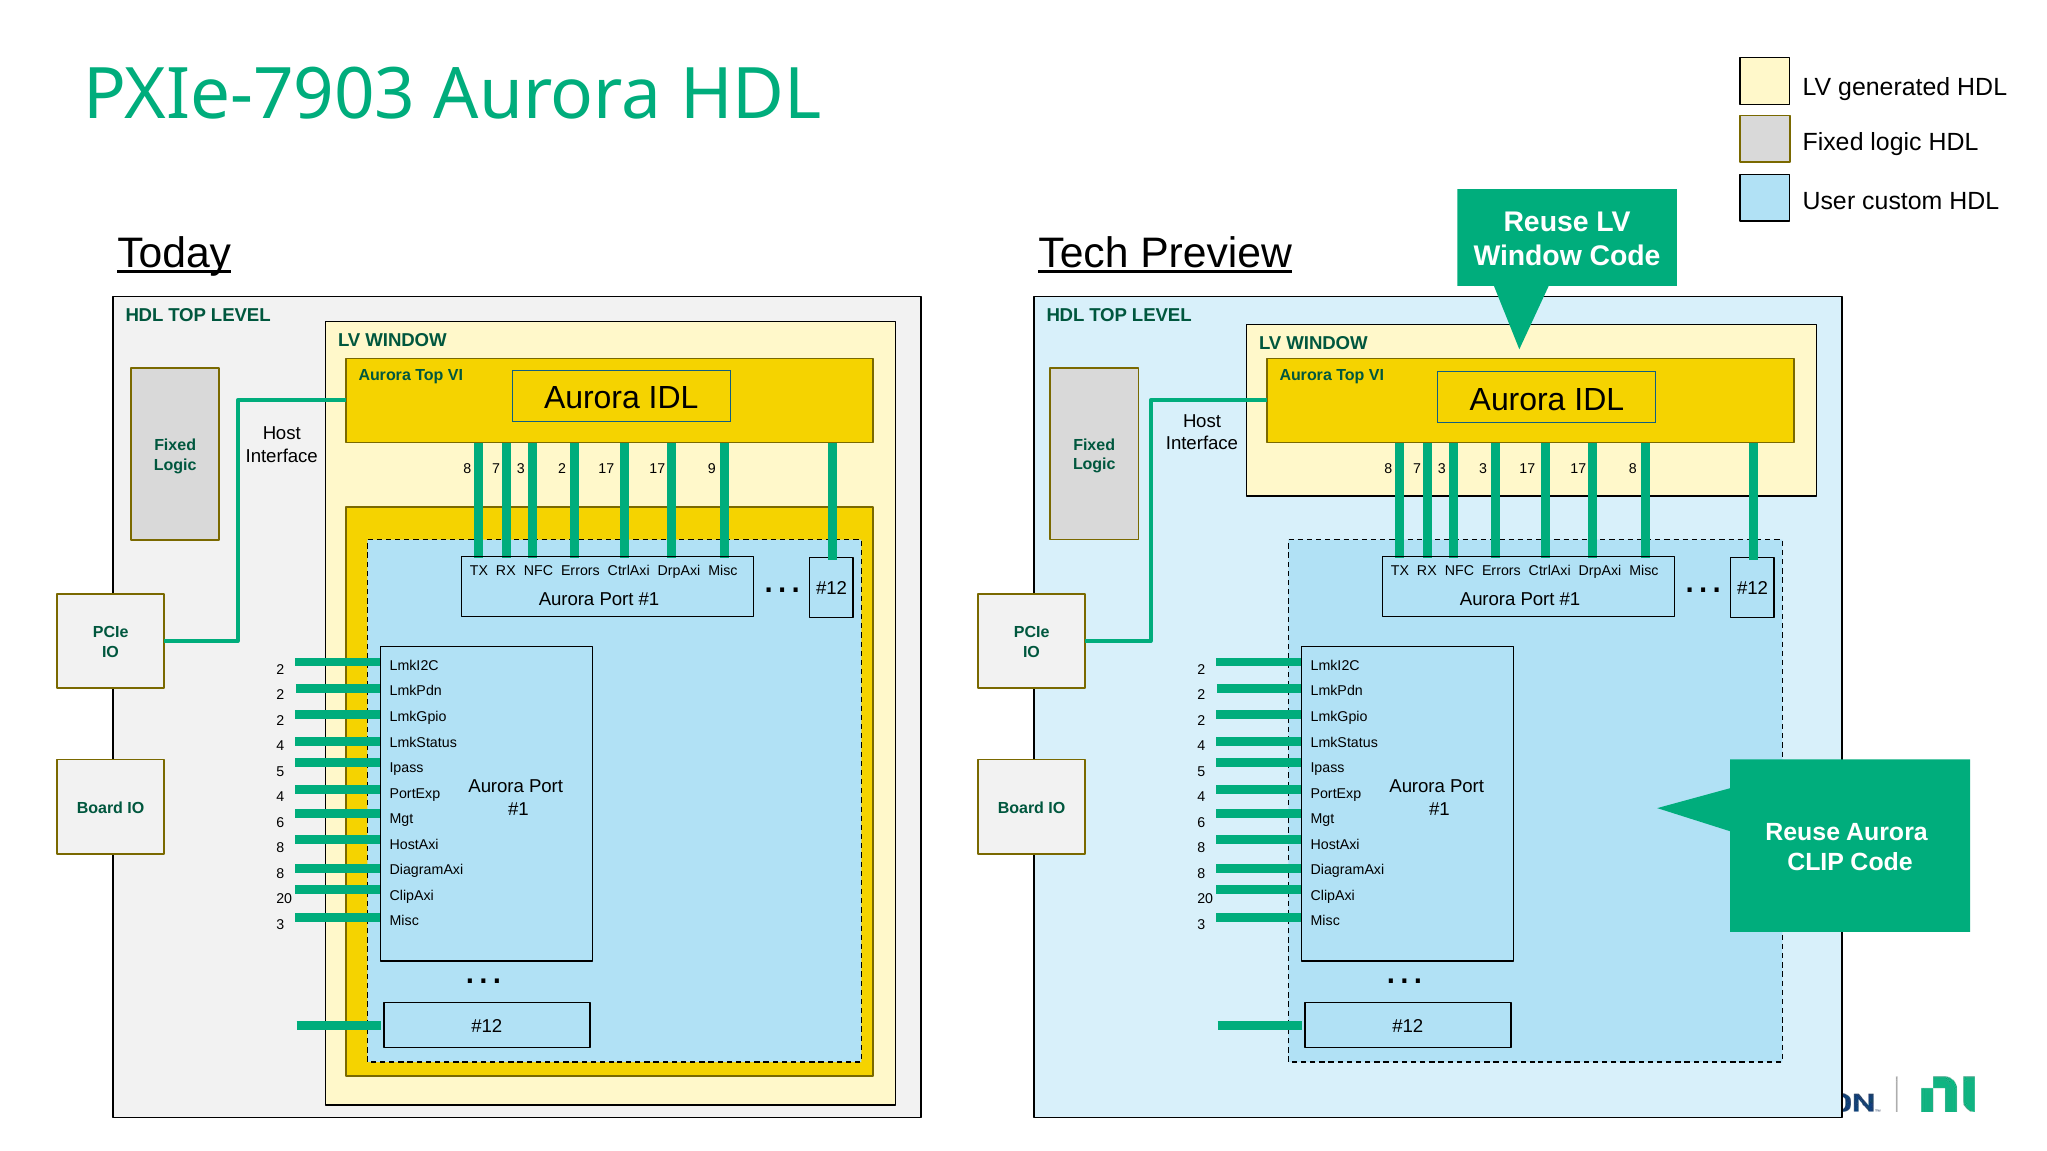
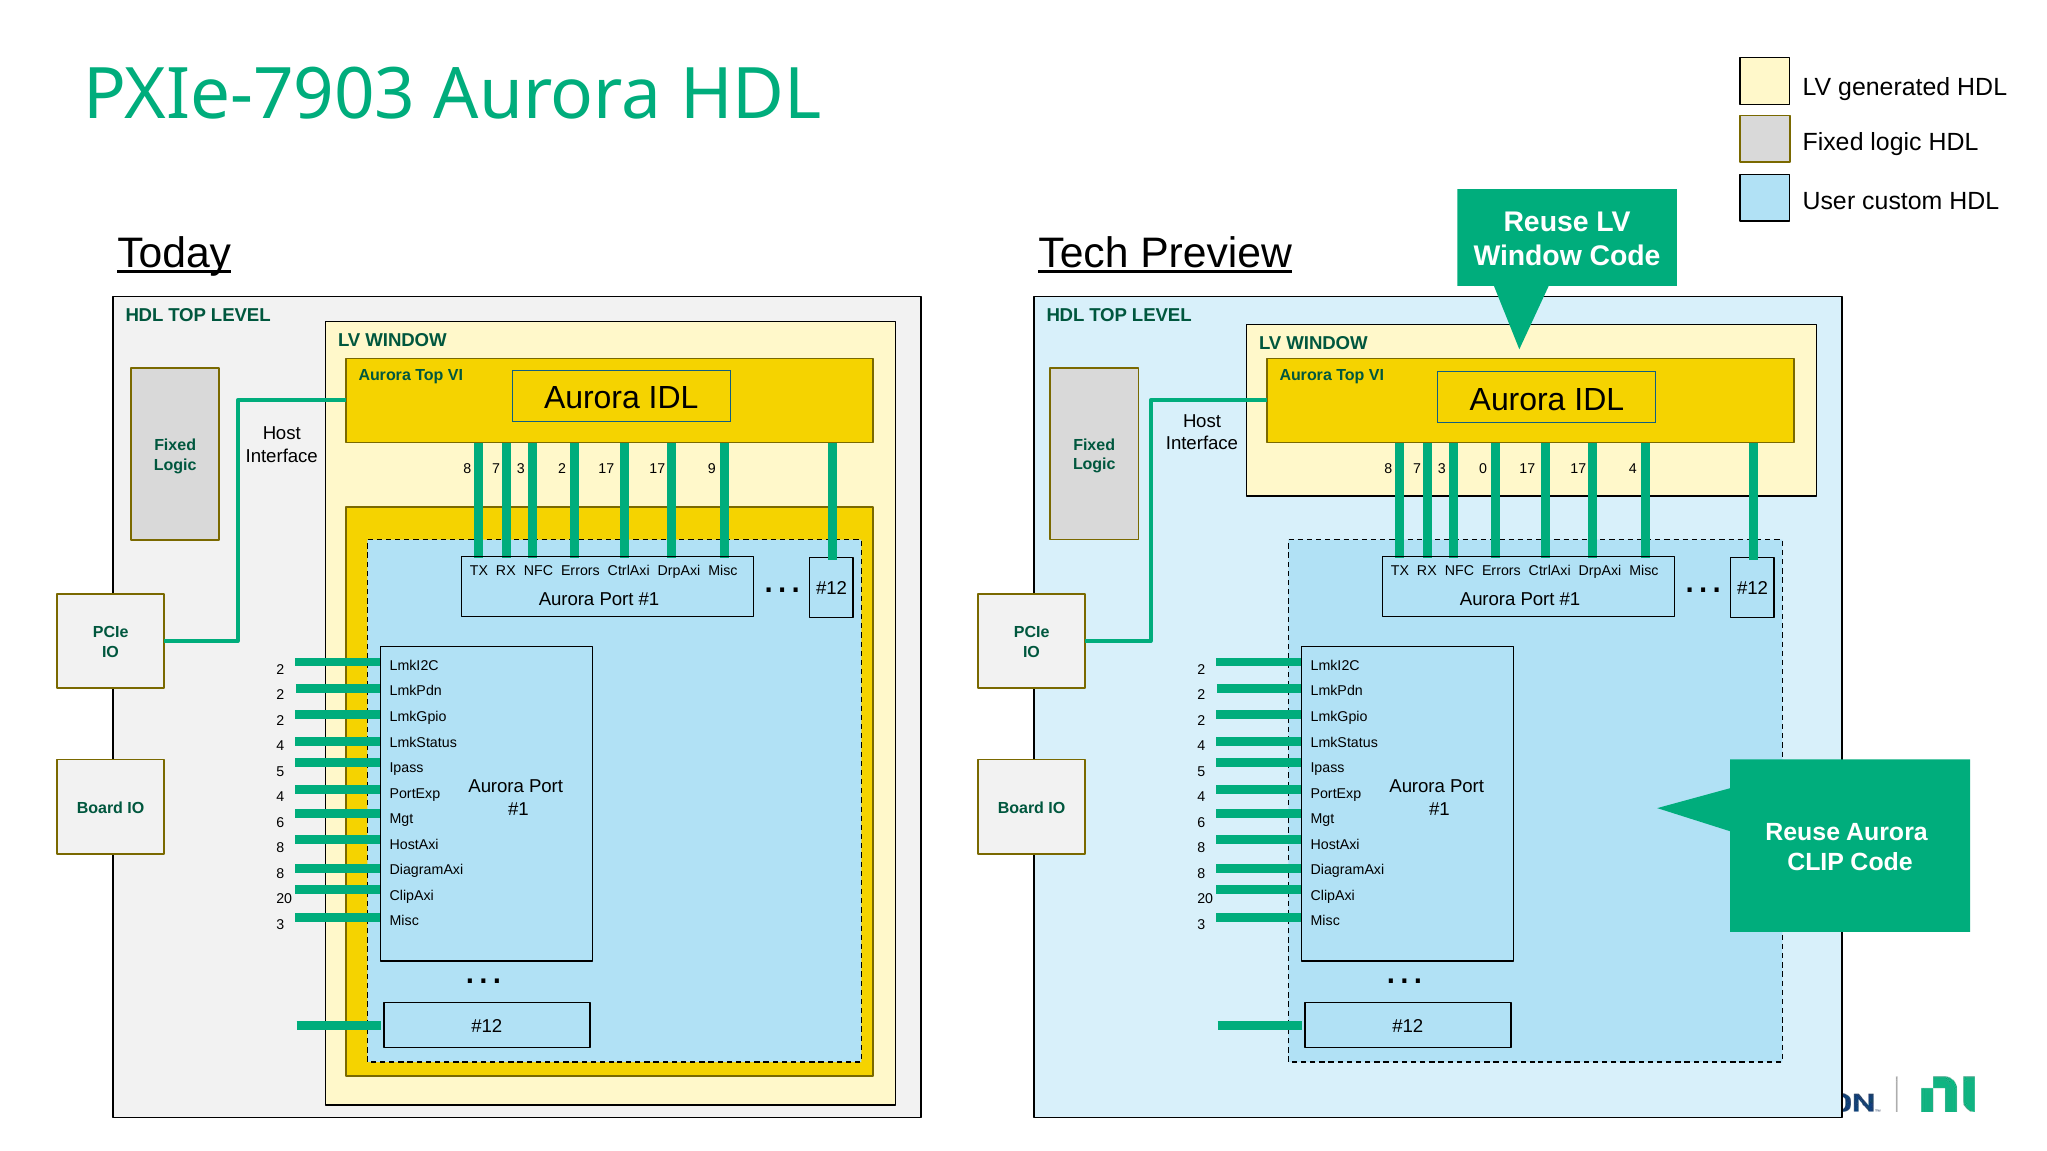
3 3: 3 -> 0 (1483, 469)
17 8: 8 -> 4 (1633, 469)
